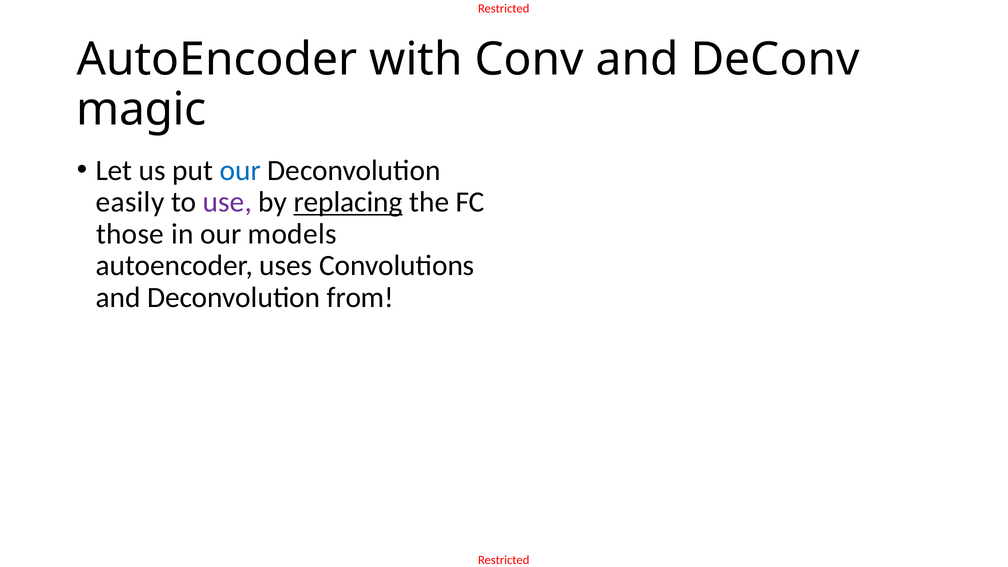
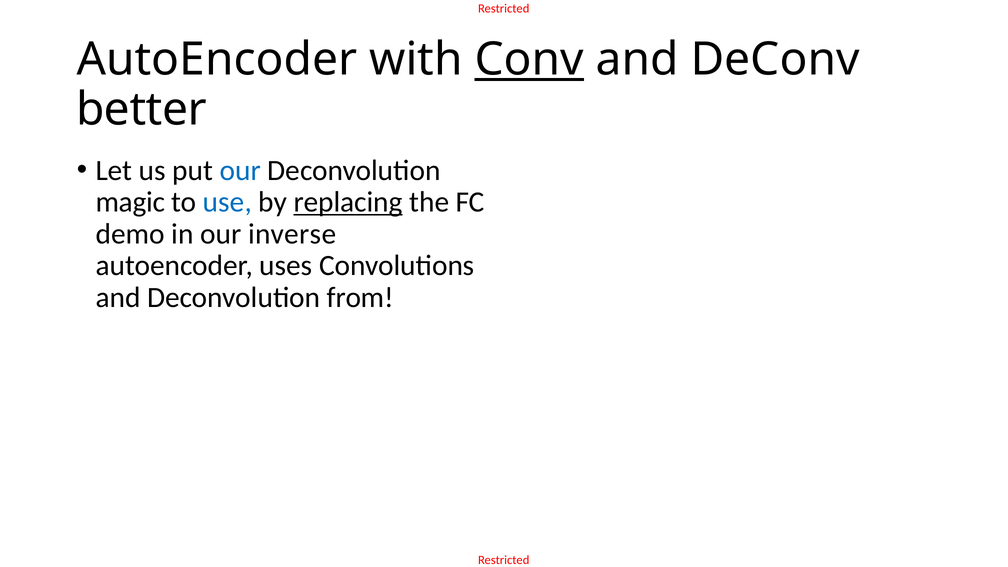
Conv underline: none -> present (529, 60)
magic: magic -> better (141, 110)
easily: easily -> magic (130, 202)
use colour: purple -> blue (227, 202)
those: those -> demo (130, 234)
models: models -> inverse (292, 234)
